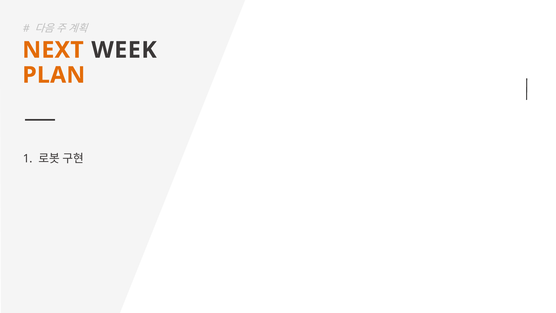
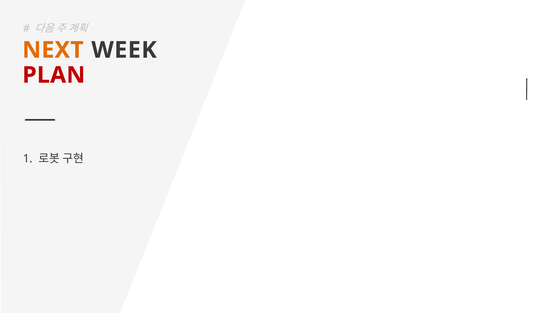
PLAN colour: orange -> red (54, 75)
